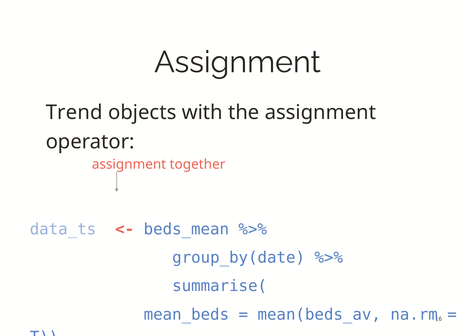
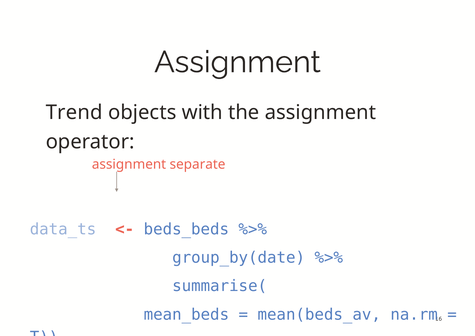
together: together -> separate (198, 164)
beds_mean: beds_mean -> beds_beds (186, 229)
